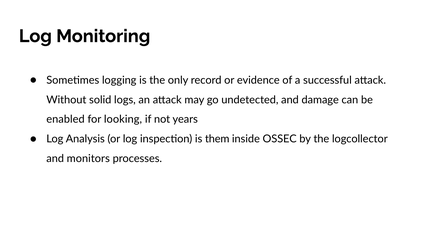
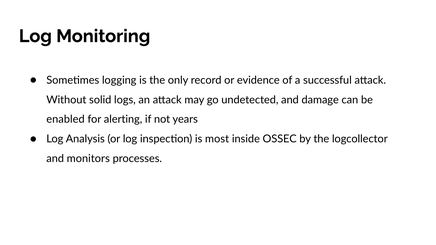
looking: looking -> alerting (123, 120)
them: them -> most (217, 139)
